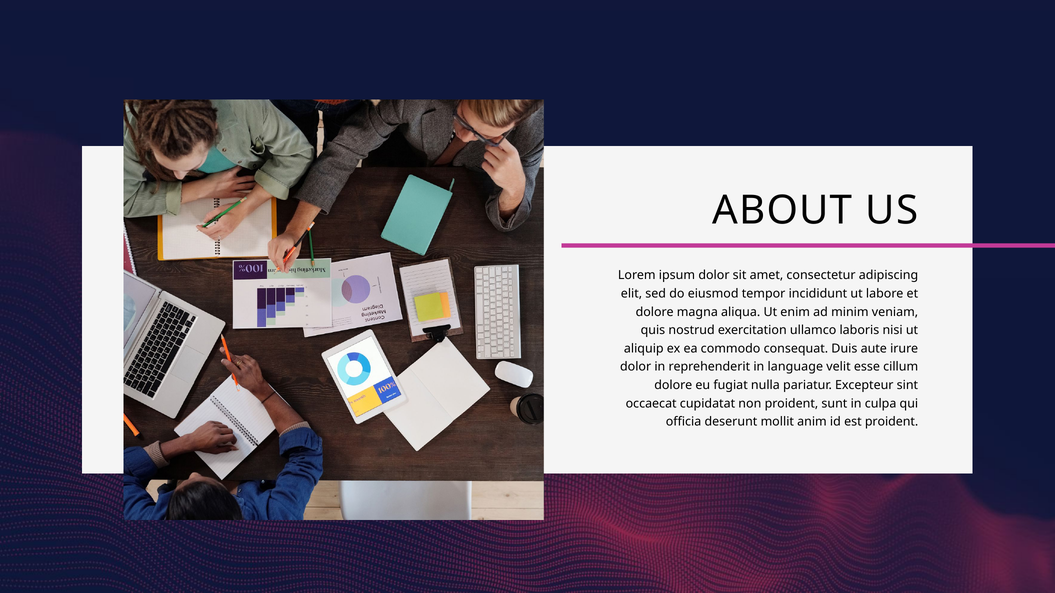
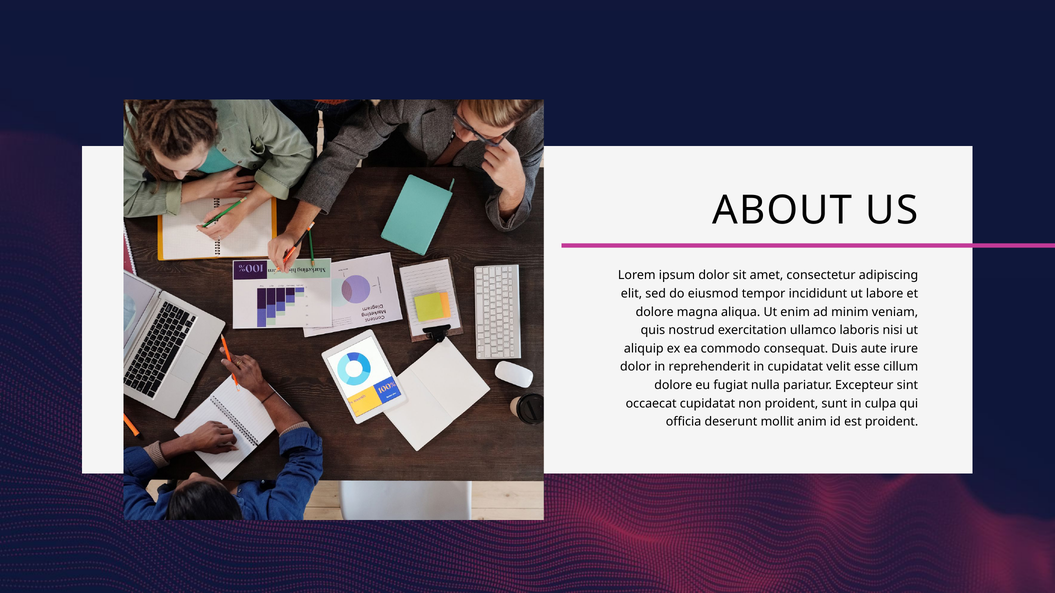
in language: language -> cupidatat (795, 367)
